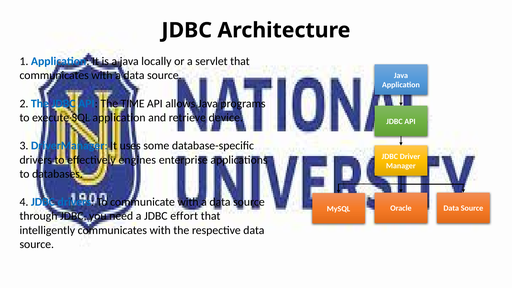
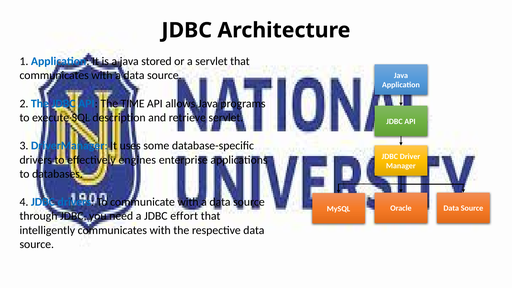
locally: locally -> stored (156, 61)
SQL application: application -> description (119, 118)
retrieve device: device -> servlet (226, 118)
